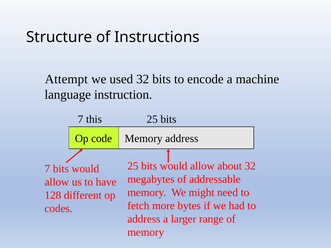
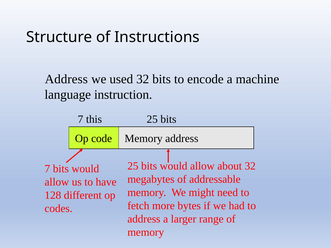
Attempt: Attempt -> Address (66, 79)
